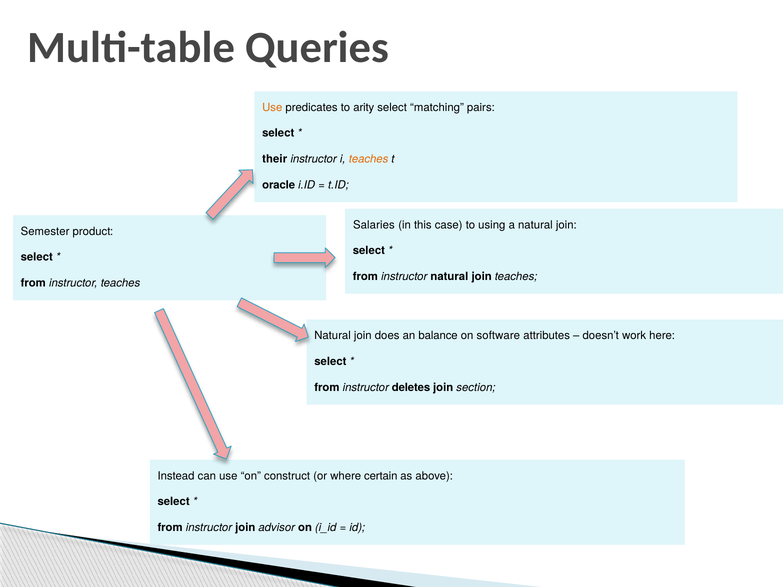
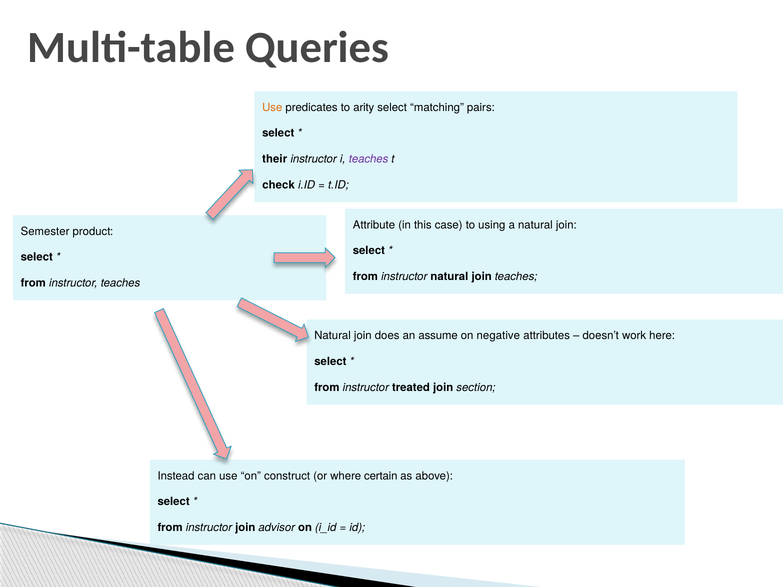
teaches colour: orange -> purple (369, 159)
oracle: oracle -> check (279, 185)
Salaries: Salaries -> Attribute (374, 225)
balance: balance -> assume (438, 336)
software: software -> negative (498, 336)
deletes: deletes -> treated (411, 388)
